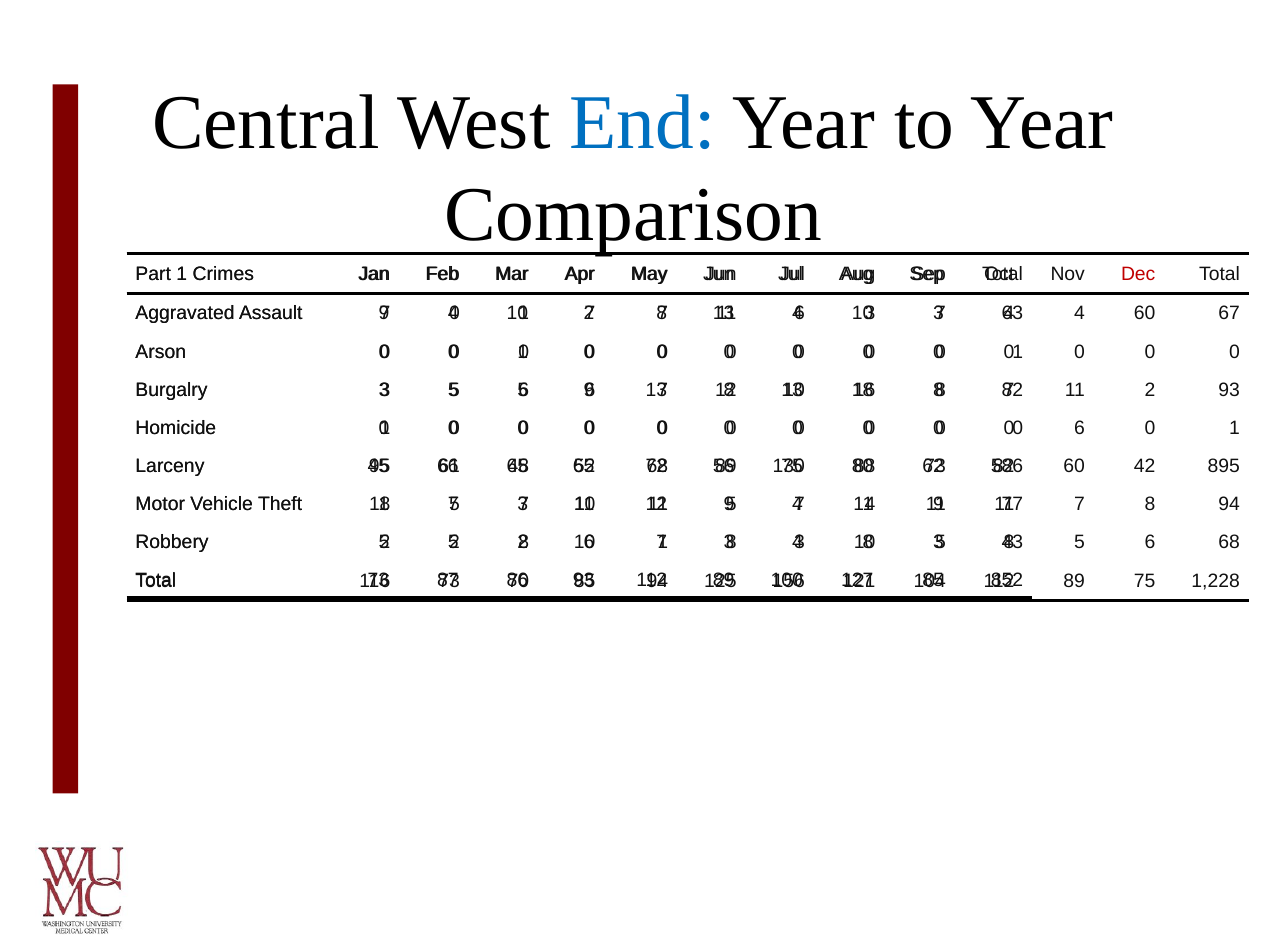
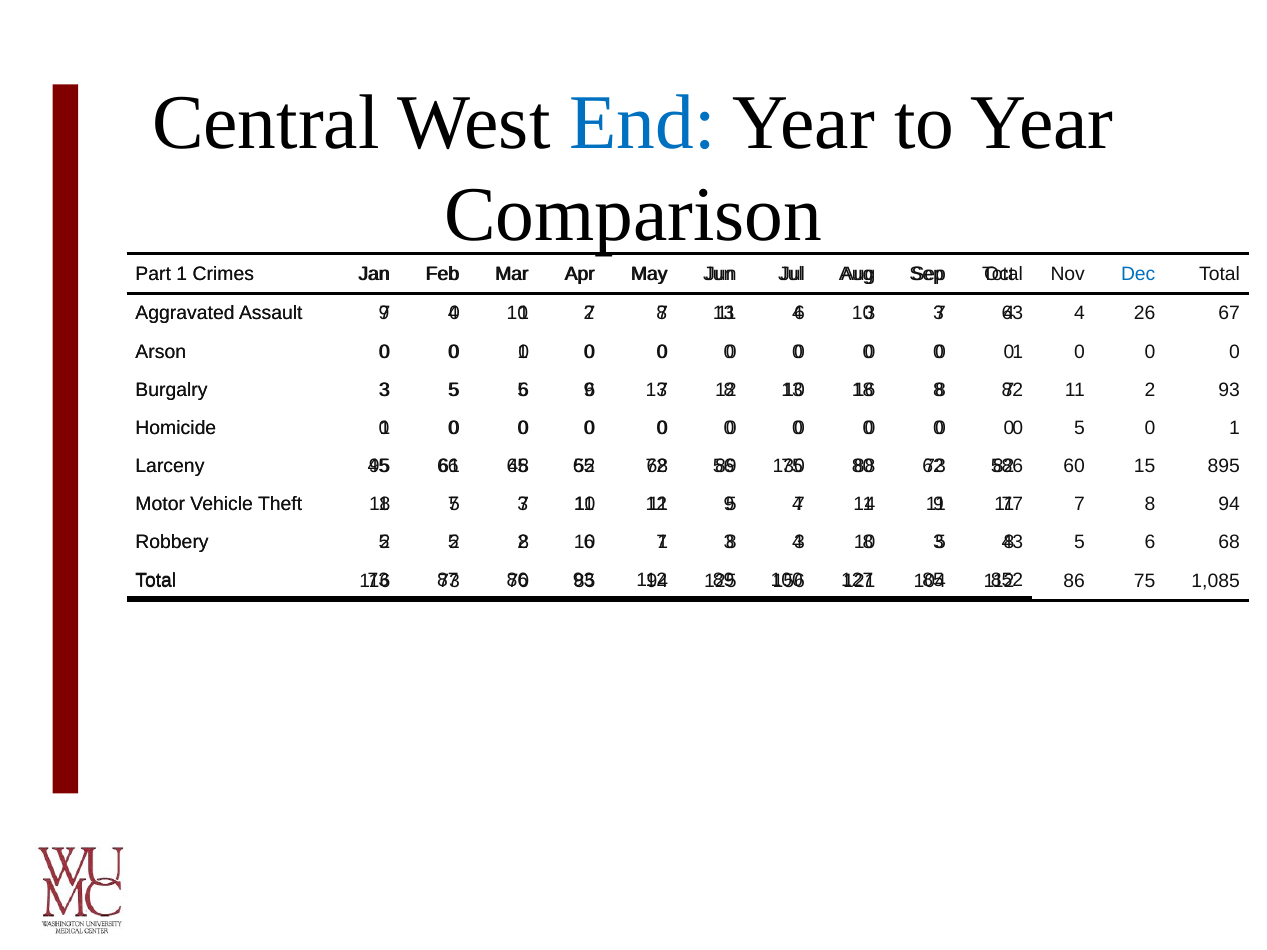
Dec colour: red -> blue (1138, 274)
4 60: 60 -> 26 (1145, 314)
0 6: 6 -> 5 (1080, 428)
42: 42 -> 15 (1145, 466)
89: 89 -> 86 (1074, 582)
1,228: 1,228 -> 1,085 (1216, 582)
